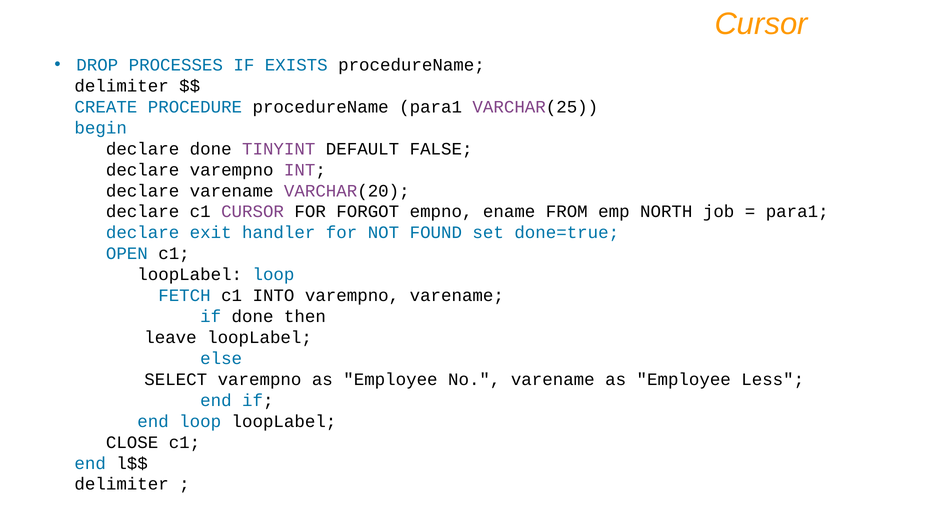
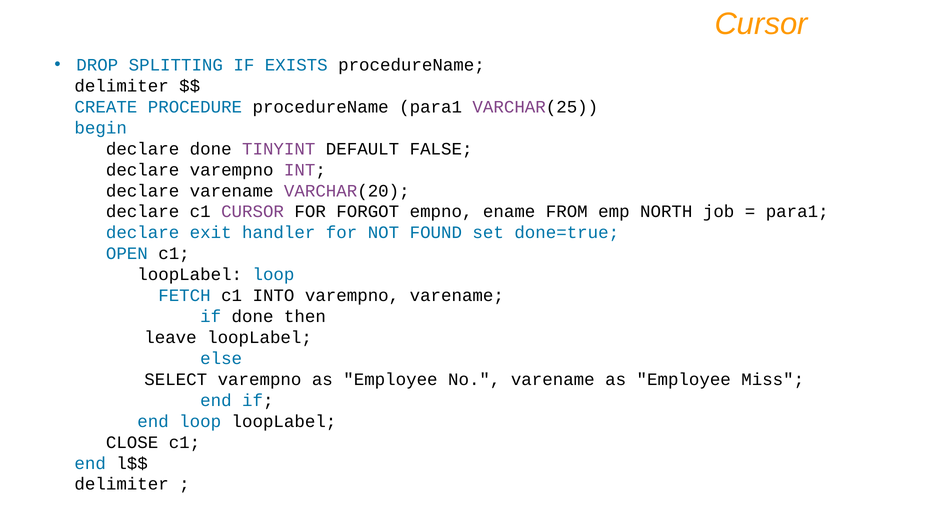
PROCESSES: PROCESSES -> SPLITTING (176, 65)
Less: Less -> Miss (773, 379)
